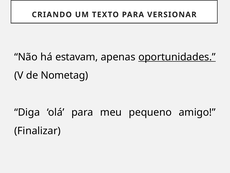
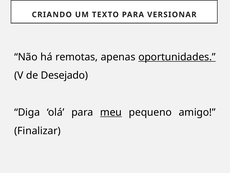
estavam: estavam -> remotas (77, 57)
Nometag: Nometag -> Desejado (64, 75)
meu underline: none -> present (111, 112)
